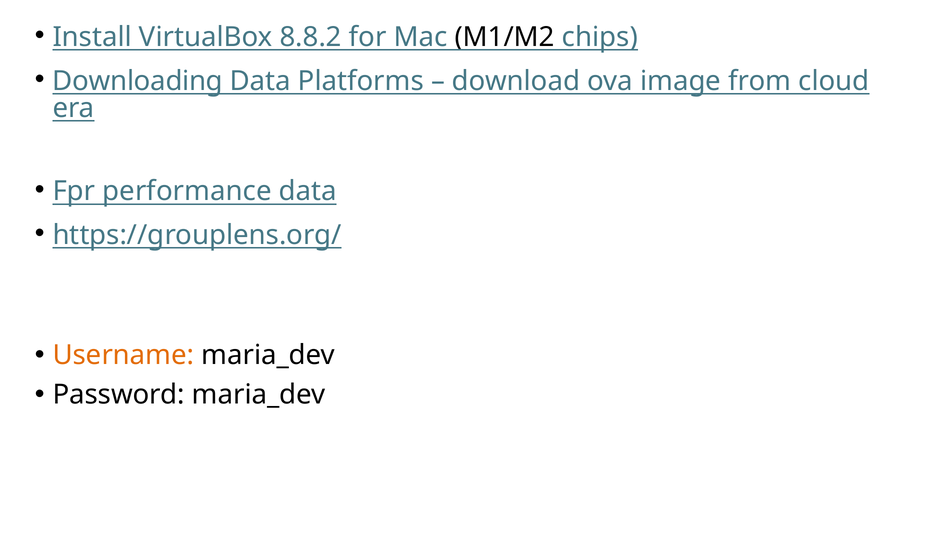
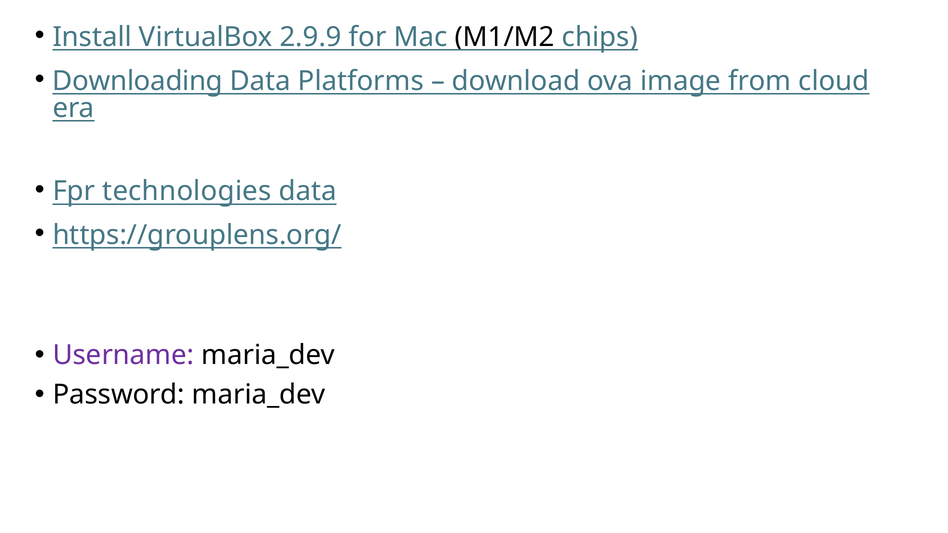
8.8.2: 8.8.2 -> 2.9.9 (311, 37)
performance: performance -> technologies (187, 191)
Username colour: orange -> purple (123, 355)
